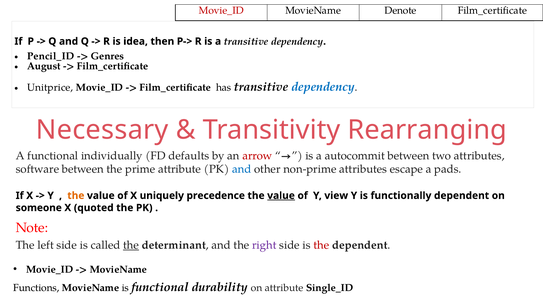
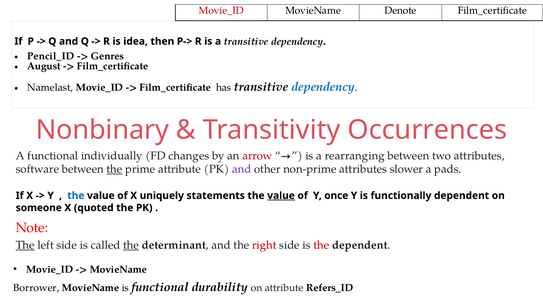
Unitprice: Unitprice -> Namelast (50, 88)
Necessary: Necessary -> Nonbinary (102, 130)
Rearranging: Rearranging -> Occurrences (427, 130)
defaults: defaults -> changes (189, 156)
autocommit: autocommit -> rearranging (355, 156)
the underline: none -> present (114, 169)
and colour: blue -> purple (242, 169)
escape: escape -> slower (406, 169)
the colour: orange -> blue (76, 196)
precedence: precedence -> statements (216, 196)
view: view -> once (336, 196)
The underline: none -> present (25, 245)
right colour: purple -> red (264, 245)
Functions: Functions -> Borrower (36, 288)
Single_ID: Single_ID -> Refers_ID (330, 288)
